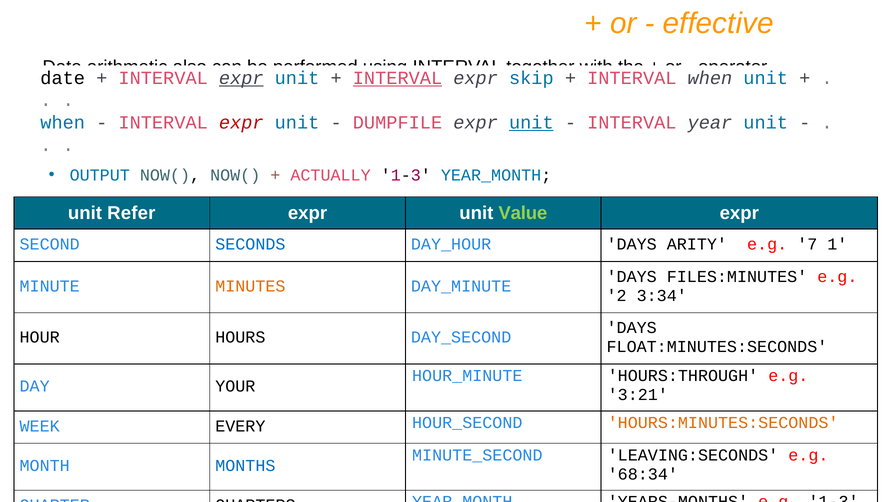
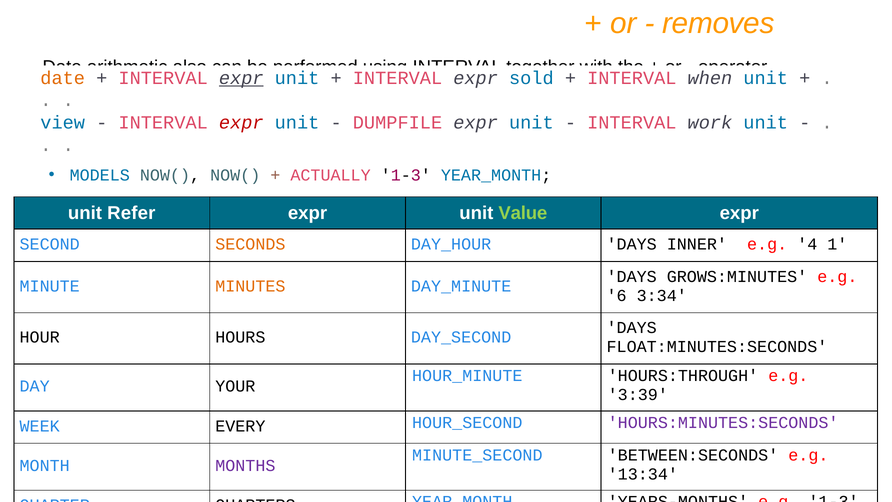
effective: effective -> removes (718, 23)
date colour: black -> orange (63, 78)
INTERVAL underline: present -> none (398, 78)
skip: skip -> sold (531, 78)
when: when -> view (63, 122)
unit underline: present -> none (531, 122)
INTERVAL year: year -> work (710, 122)
OUTPUT: OUTPUT -> MODELS (100, 175)
SECONDS colour: blue -> orange (250, 244)
ARITY: ARITY -> INNER (697, 244)
7: 7 -> 4 (807, 244)
FILES:MINUTES: FILES:MINUTES -> GROWS:MINUTES (737, 276)
2: 2 -> 6 (617, 295)
3:21: 3:21 -> 3:39 (638, 395)
HOURS:MINUTES:SECONDS colour: orange -> purple (723, 423)
LEAVING:SECONDS: LEAVING:SECONDS -> BETWEEN:SECONDS (693, 455)
MONTHS colour: blue -> purple (245, 465)
68:34: 68:34 -> 13:34 (643, 474)
